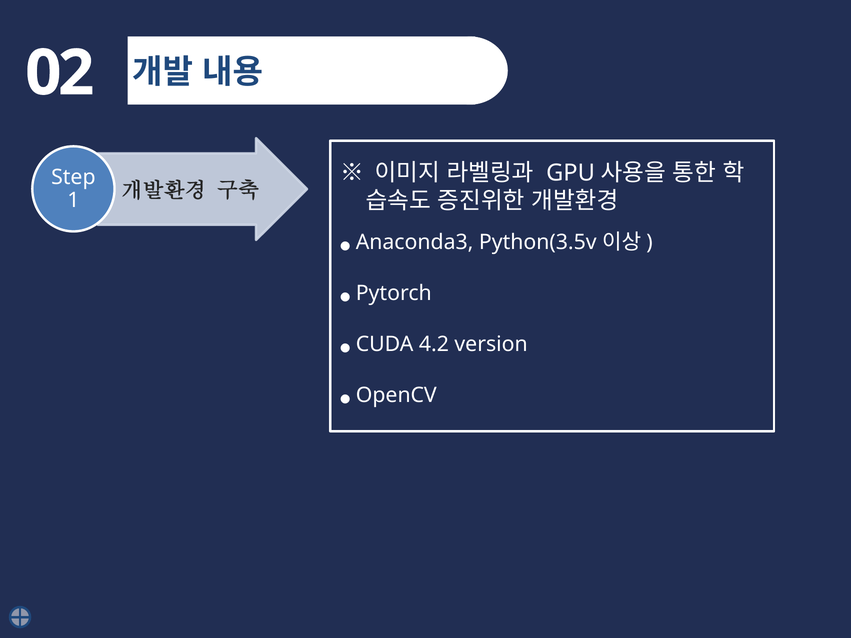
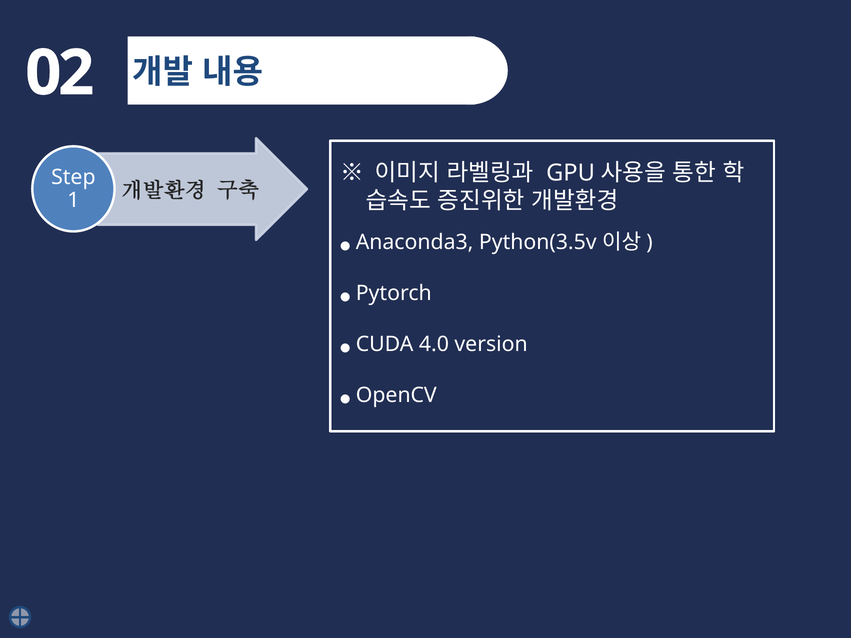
4.2: 4.2 -> 4.0 (434, 344)
